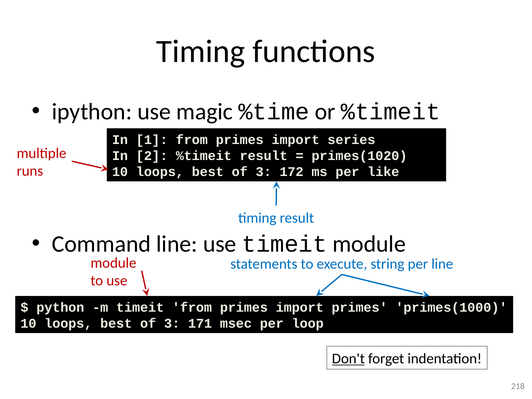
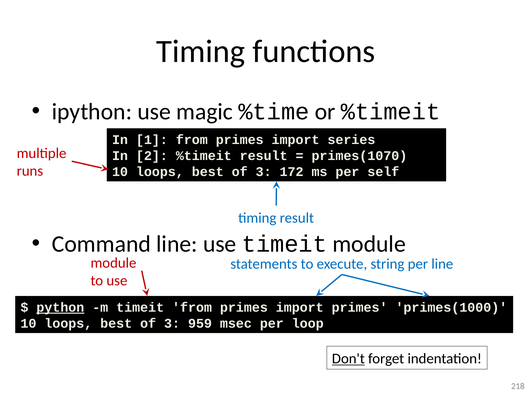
primes(1020: primes(1020 -> primes(1070 (359, 156)
like: like -> self (383, 172)
python underline: none -> present (60, 307)
171: 171 -> 959 (200, 323)
